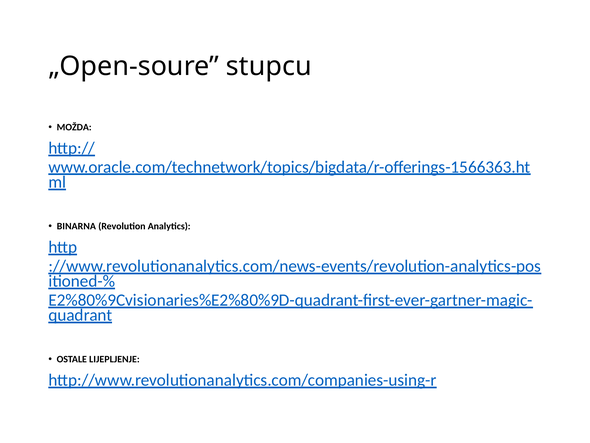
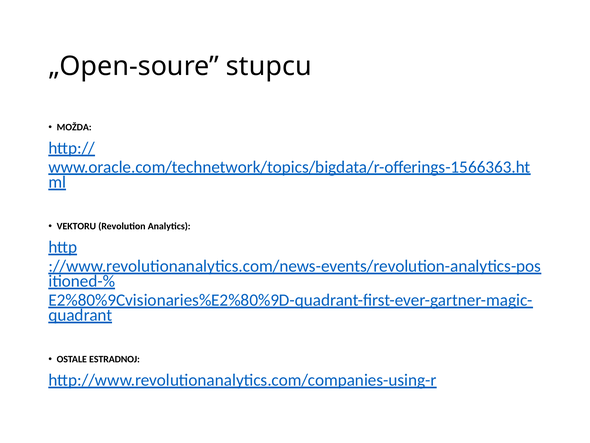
BINARNA: BINARNA -> VEKTORU (76, 226)
LIJEPLJENJE: LIJEPLJENJE -> ESTRADNOJ (114, 359)
